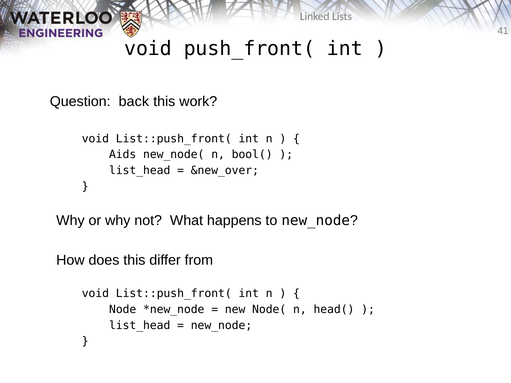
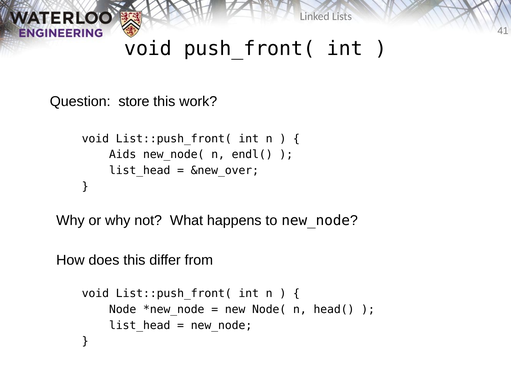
back: back -> store (134, 101)
bool(: bool( -> endl( (252, 155)
